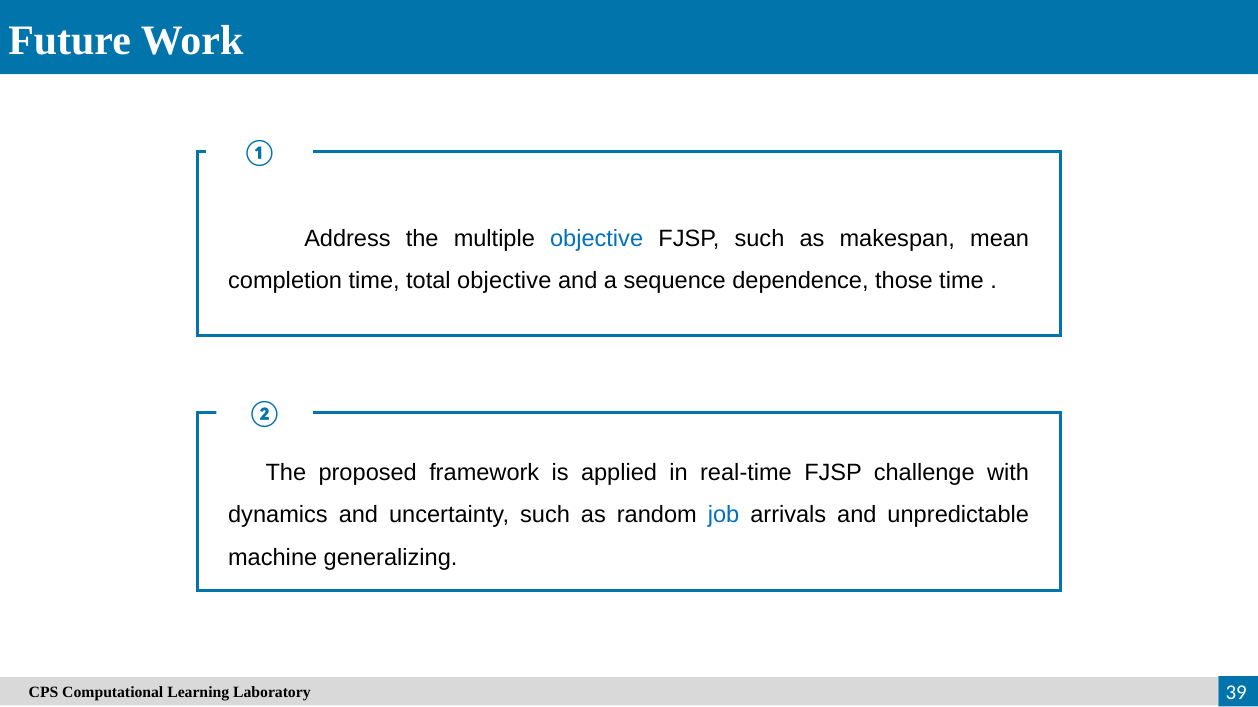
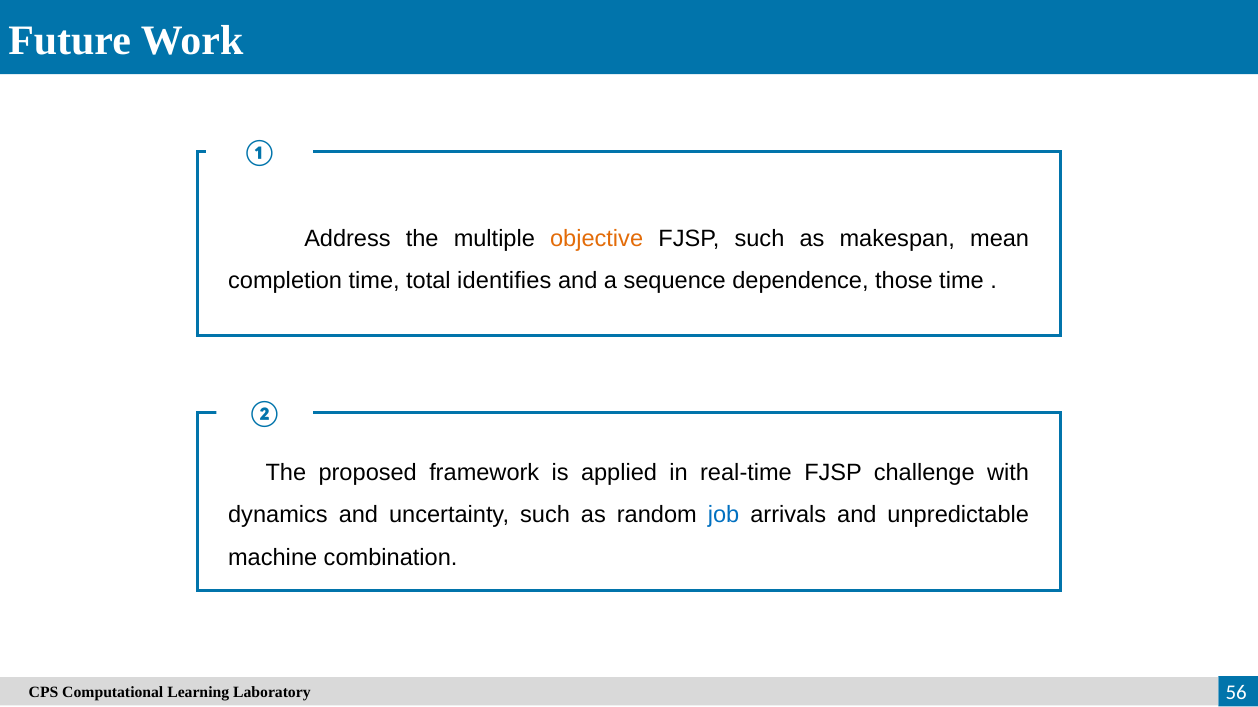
objective colour: blue -> orange (597, 239)
total objective: objective -> identifies (504, 281)
generalizing: generalizing -> combination (391, 558)
39: 39 -> 56 (1236, 693)
